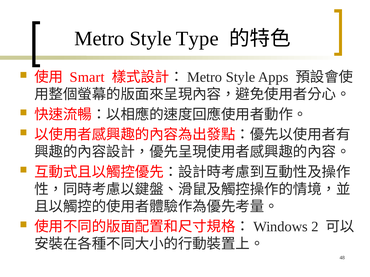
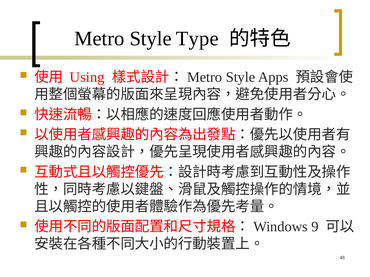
Smart: Smart -> Using (87, 77)
2: 2 -> 9 (315, 227)
